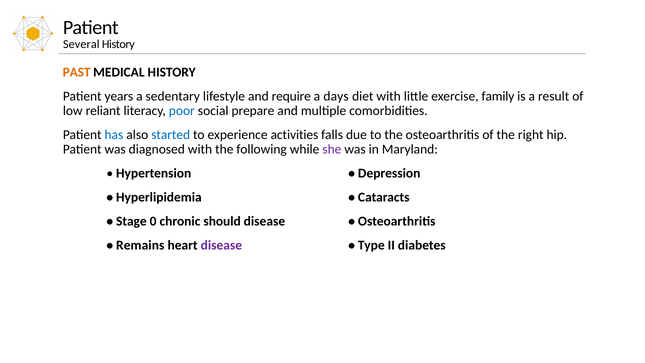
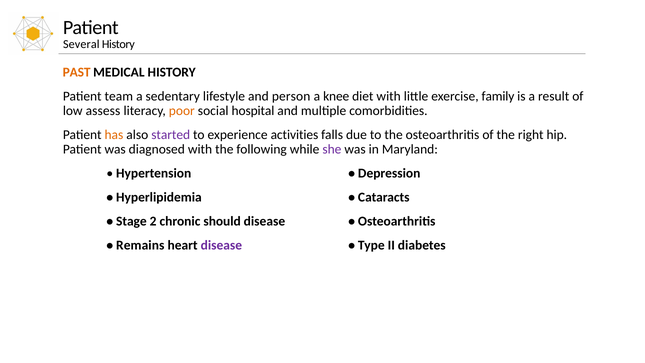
years: years -> team (119, 96)
require: require -> person (291, 96)
days: days -> knee (336, 96)
reliant: reliant -> assess (103, 111)
poor colour: blue -> orange (182, 111)
prepare: prepare -> hospital (253, 111)
has colour: blue -> orange (114, 135)
started colour: blue -> purple (171, 135)
0: 0 -> 2 (153, 221)
